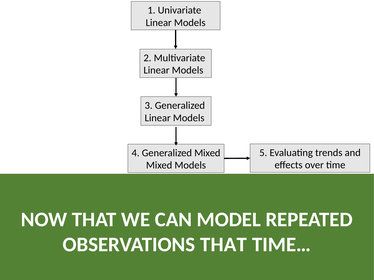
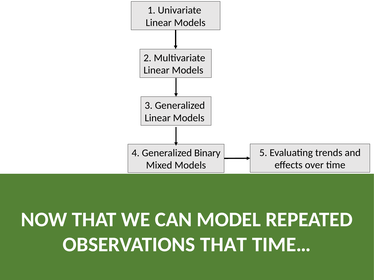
Generalized Mixed: Mixed -> Binary (207, 153)
